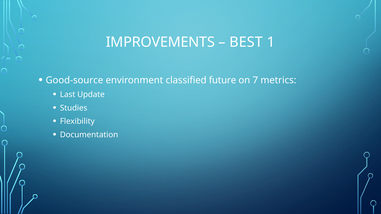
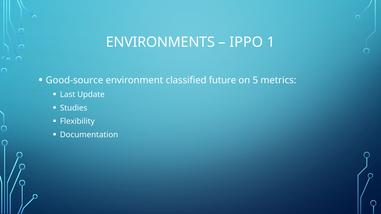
IMPROVEMENTS: IMPROVEMENTS -> ENVIRONMENTS (160, 42)
BEST: BEST -> IPPO (246, 42)
7: 7 -> 5 (255, 80)
